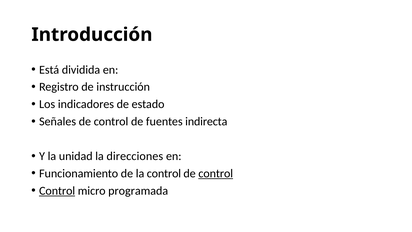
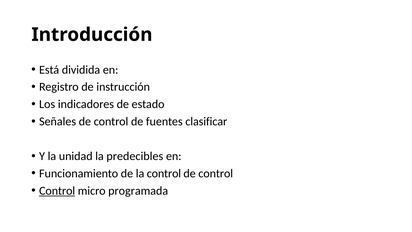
indirecta: indirecta -> clasificar (206, 121)
direcciones: direcciones -> predecibles (135, 156)
control underline: present -> none (216, 173)
